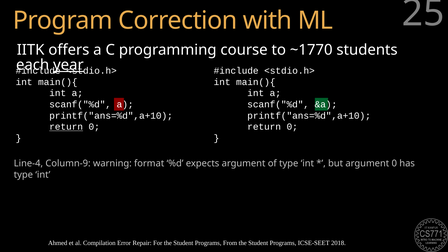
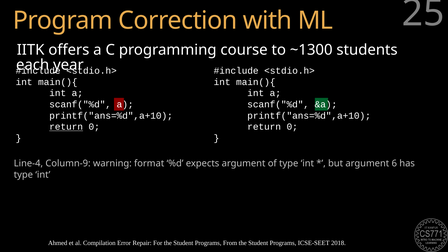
~1770: ~1770 -> ~1300 (311, 50)
year underline: present -> none (68, 65)
argument 0: 0 -> 6 (394, 164)
